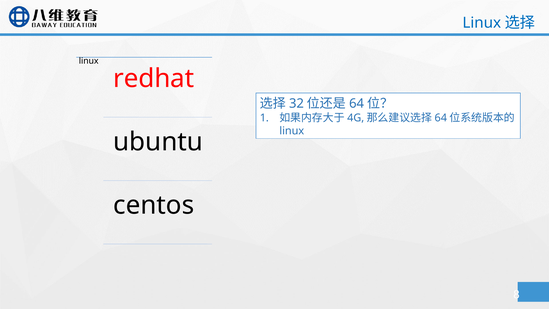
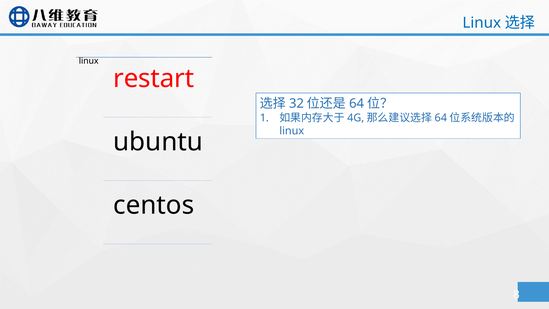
redhat: redhat -> restart (154, 78)
